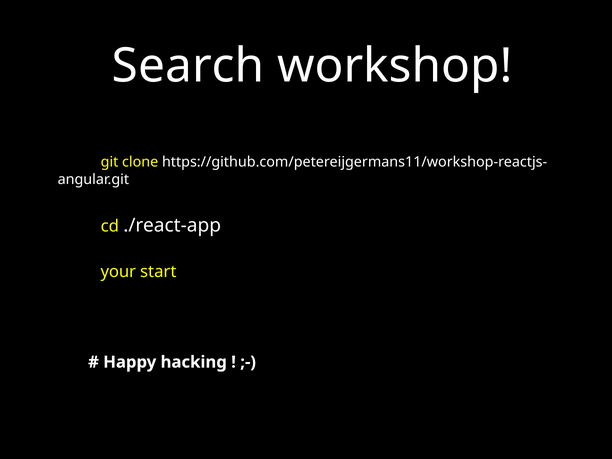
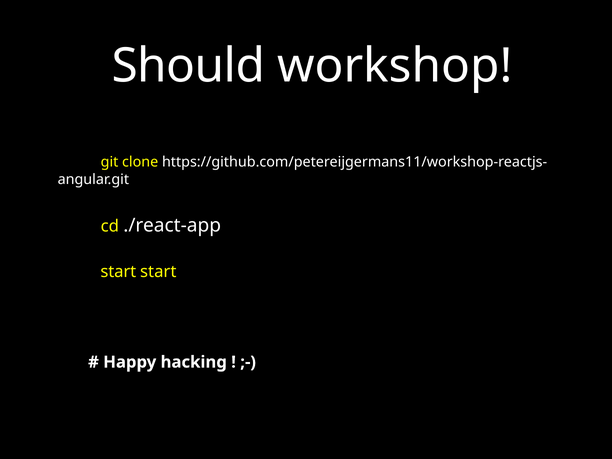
Search: Search -> Should (188, 66)
your: your -> start (118, 272)
